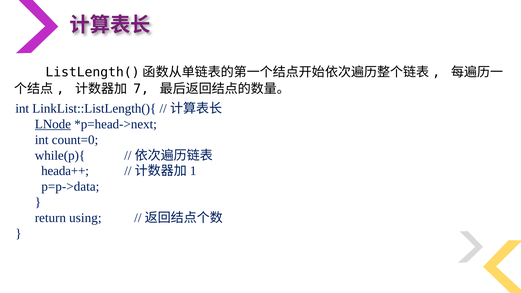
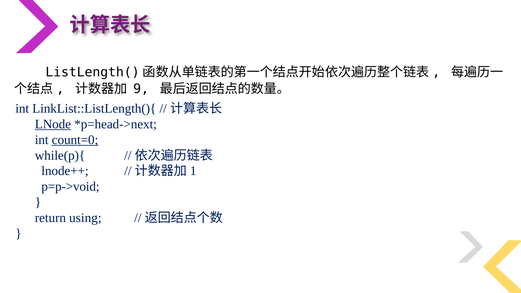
7: 7 -> 9 (141, 89)
count=0 underline: none -> present (75, 140)
heada++: heada++ -> lnode++ (65, 171)
p=p->data: p=p->data -> p=p->void (70, 187)
